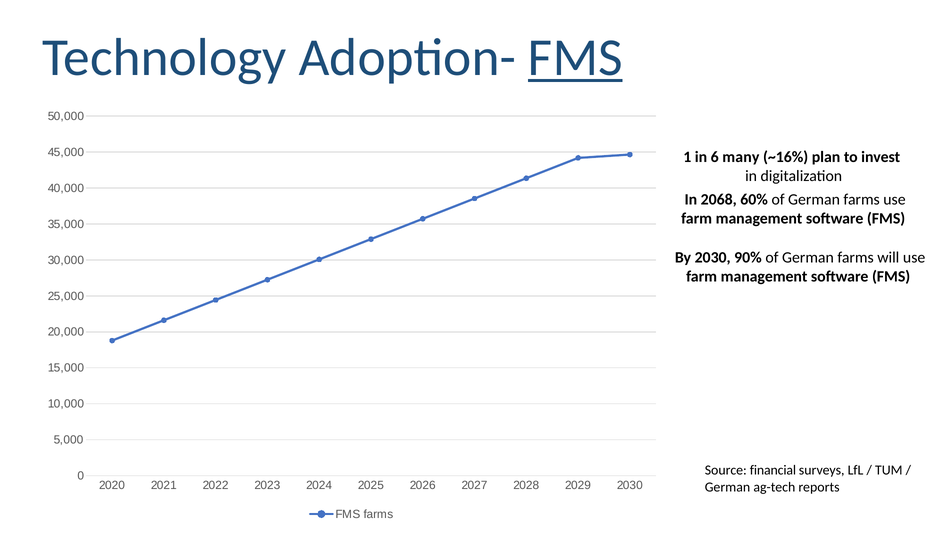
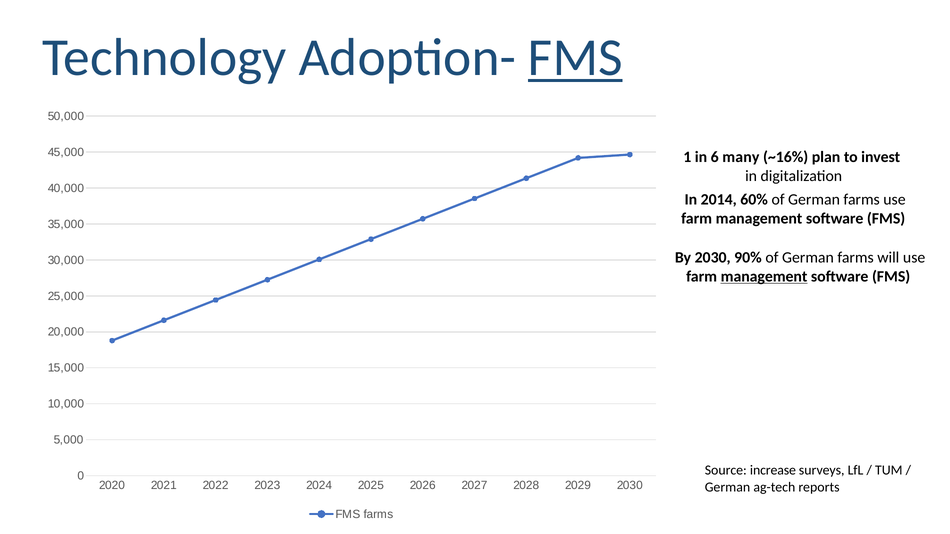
2068: 2068 -> 2014 (719, 199)
management underline: none -> present (764, 277)
financial: financial -> increase (773, 471)
